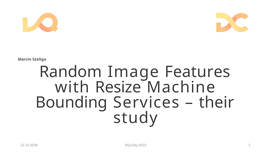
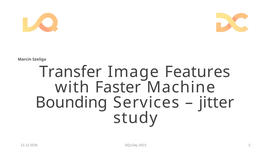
Random: Random -> Transfer (71, 72)
Resize: Resize -> Faster (118, 87)
their: their -> jitter (217, 103)
